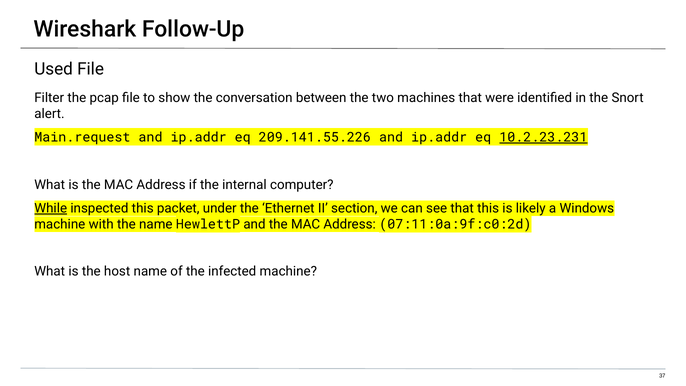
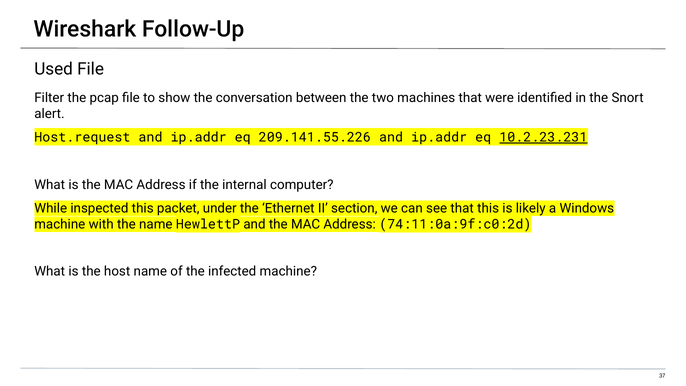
Main.request: Main.request -> Host.request (82, 137)
While underline: present -> none (51, 208)
07:11:0a:9f:c0:2d: 07:11:0a:9f:c0:2d -> 74:11:0a:9f:c0:2d (455, 224)
